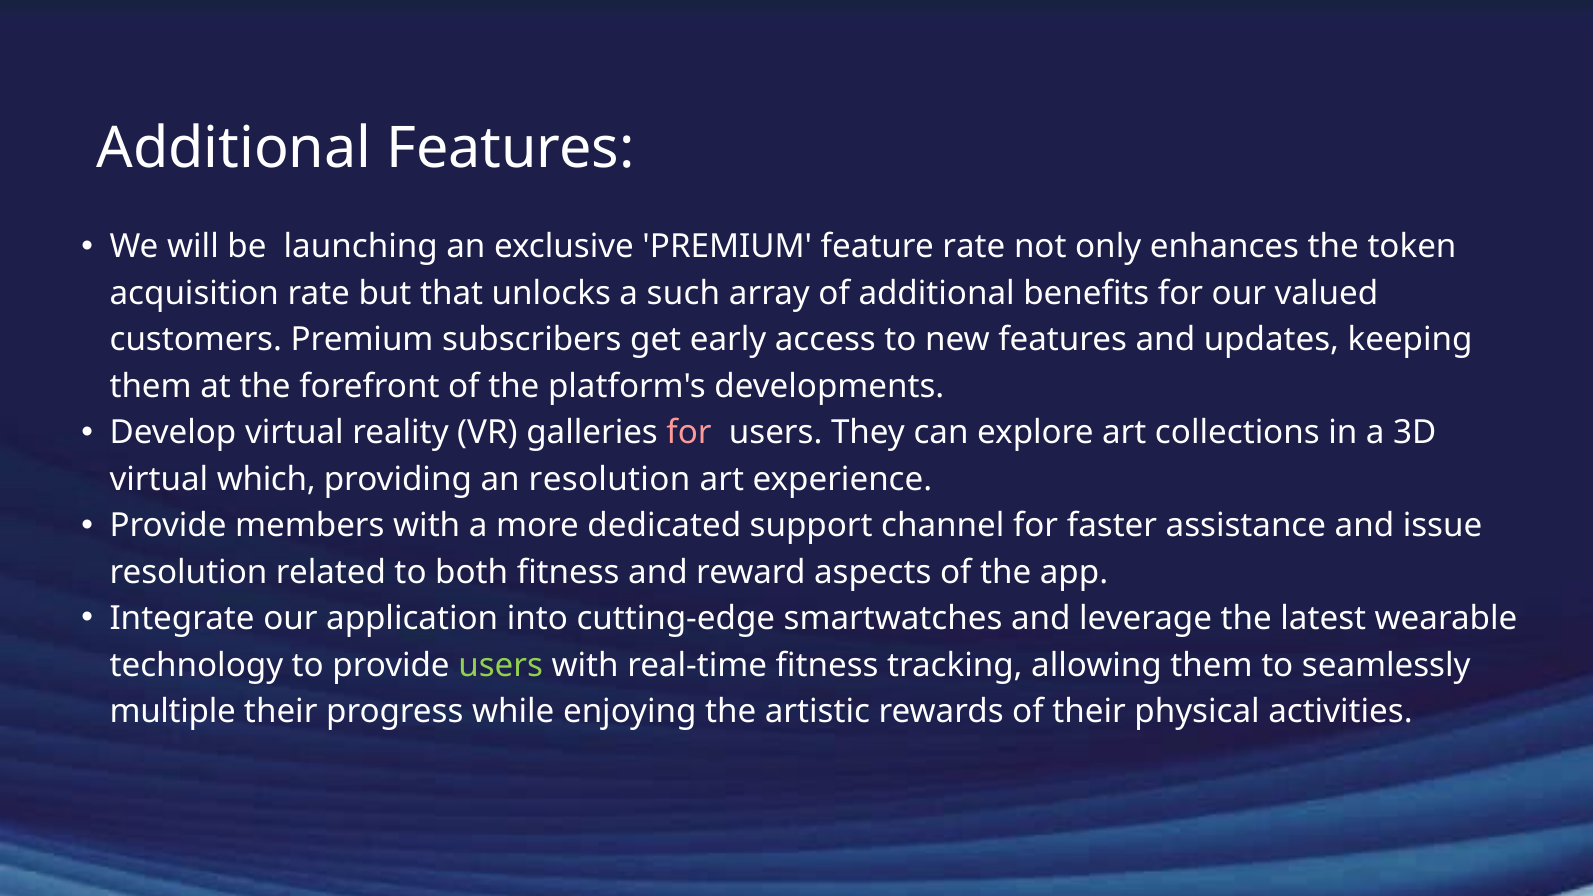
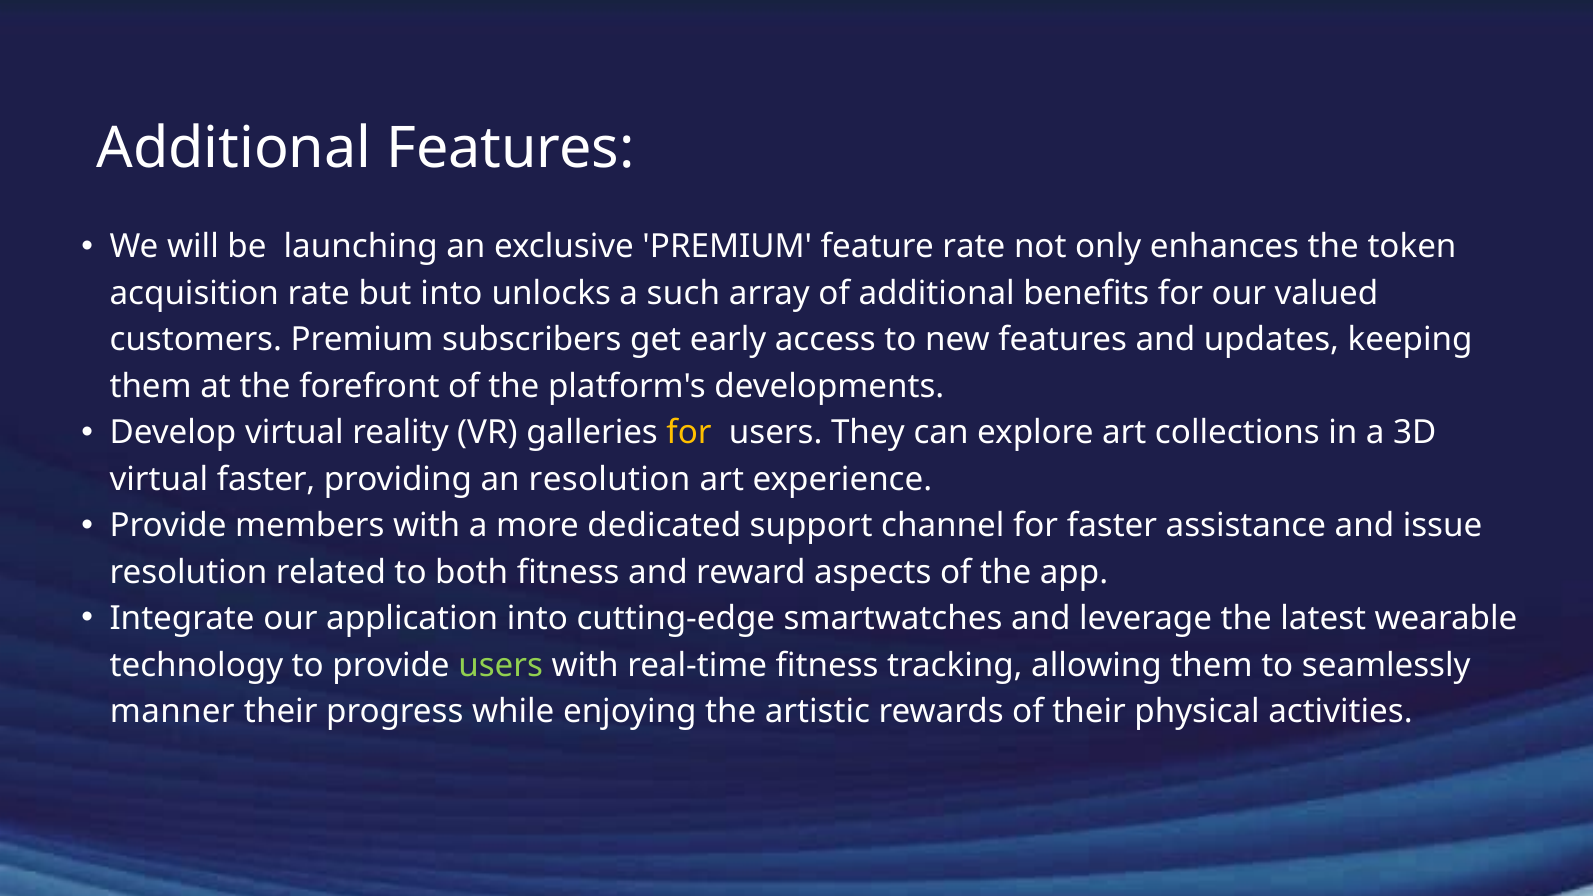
but that: that -> into (451, 294)
for colour: pink -> yellow (689, 433)
virtual which: which -> faster (266, 479)
multiple: multiple -> manner (172, 712)
